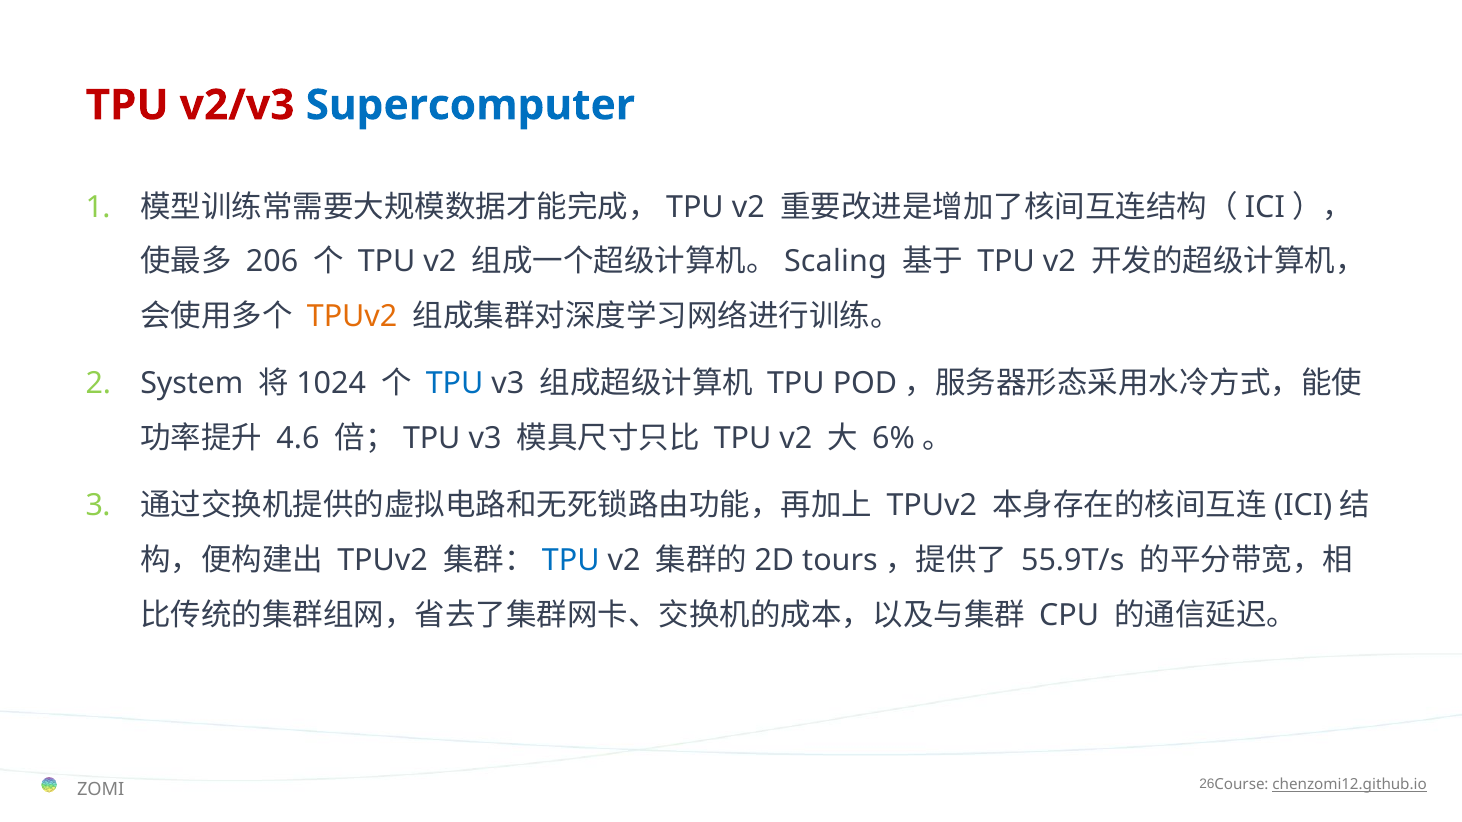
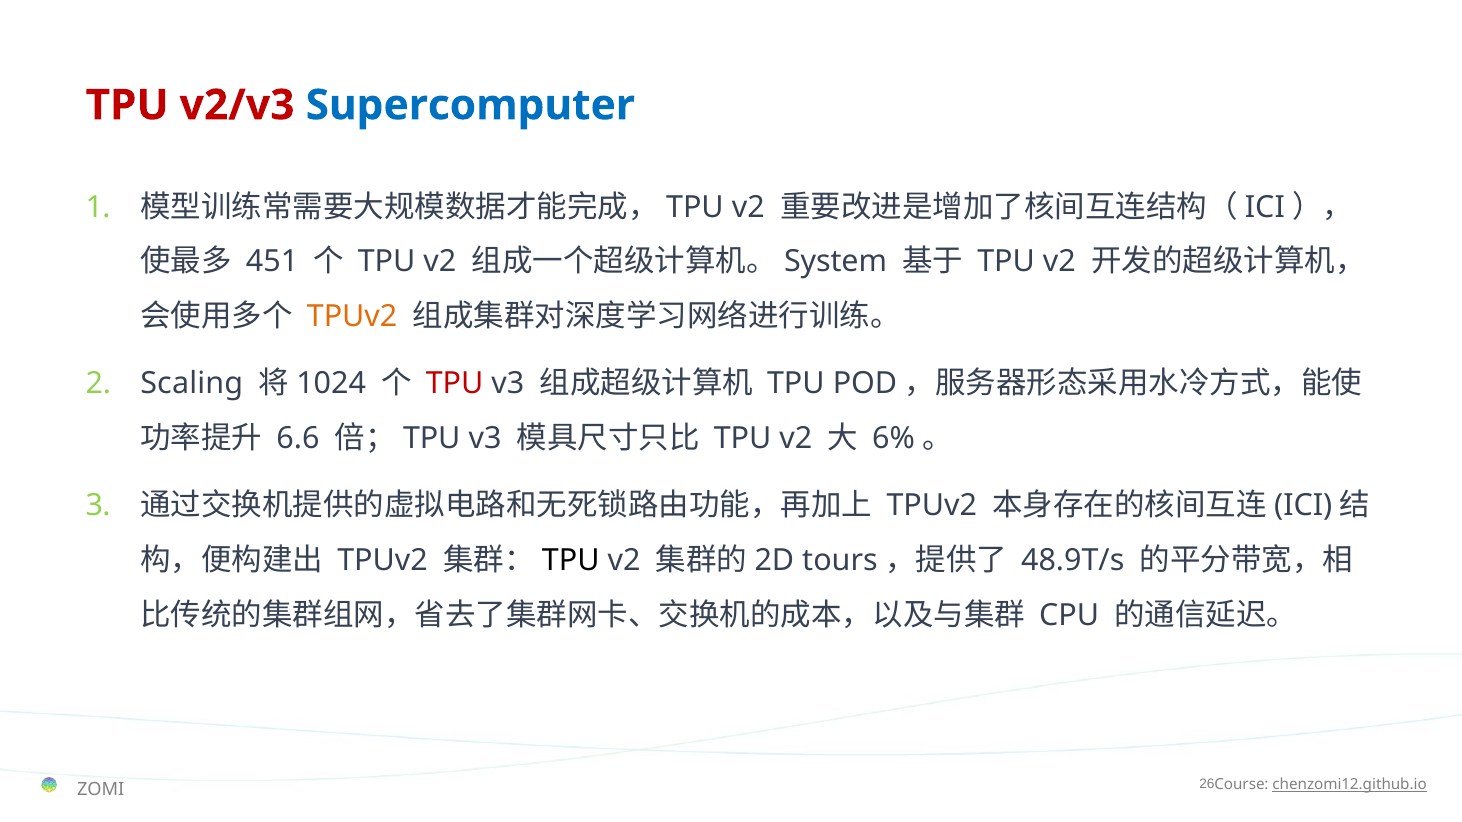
206: 206 -> 451 (272, 262)
Scaling: Scaling -> System (836, 262)
System: System -> Scaling (192, 384)
TPU colour: blue -> red (455, 384)
4.6: 4.6 -> 6.6 (298, 438)
TPU colour: blue -> black (571, 560)
55.9T/s: 55.9T/s -> 48.9T/s (1073, 560)
